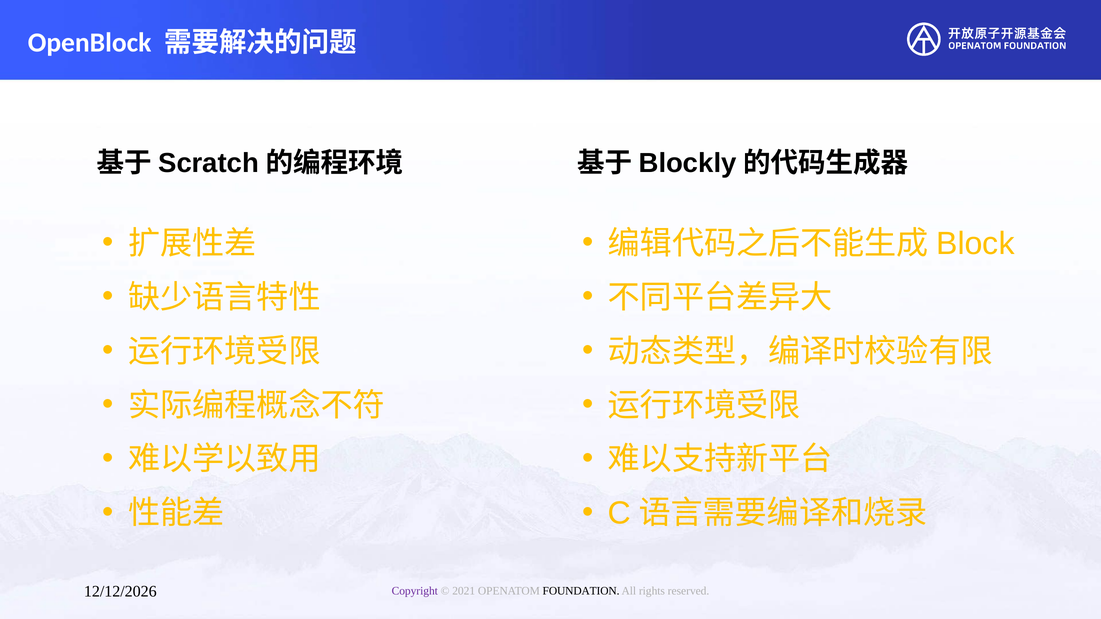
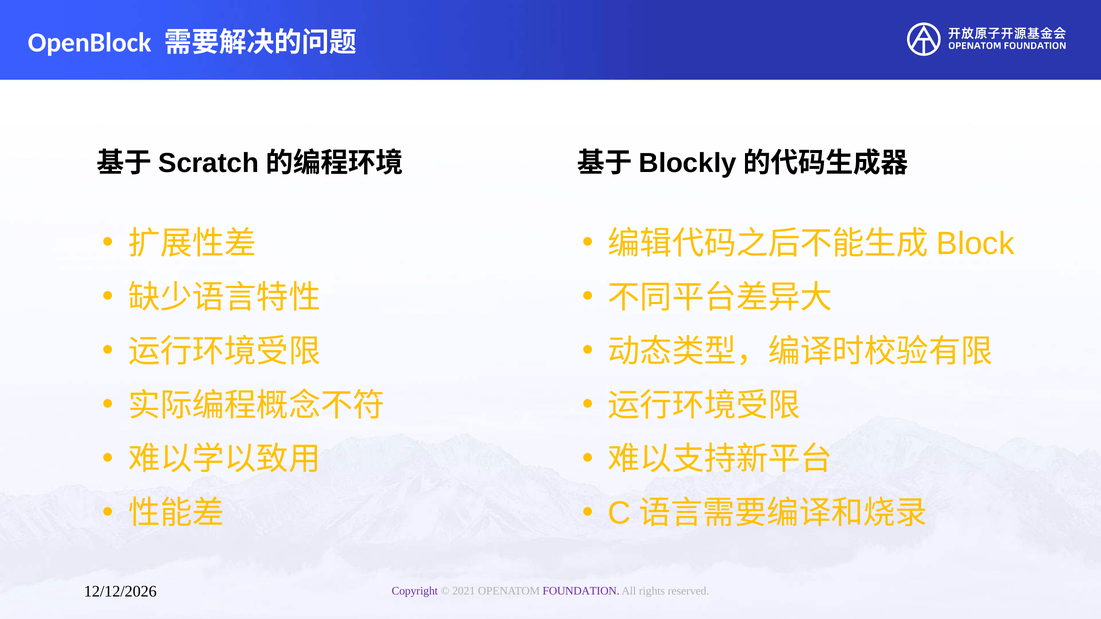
FOUNDATION colour: black -> purple (581, 591)
